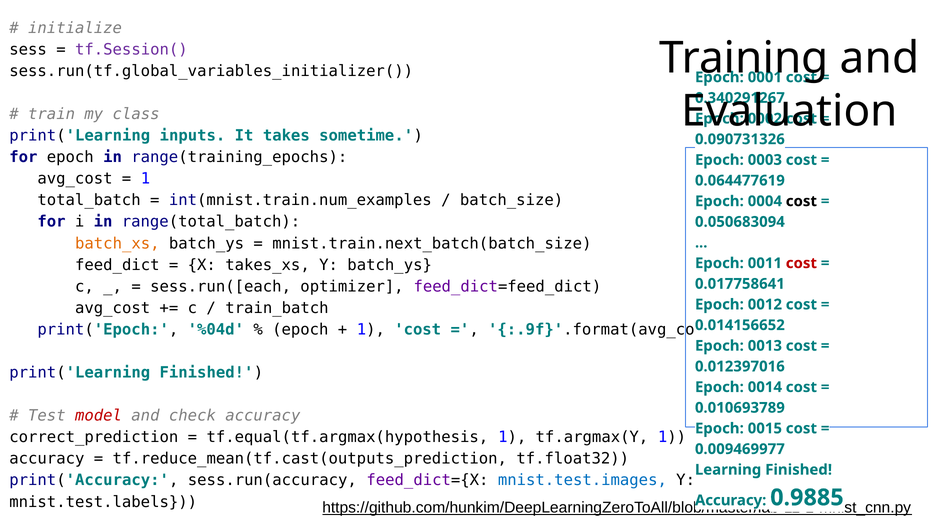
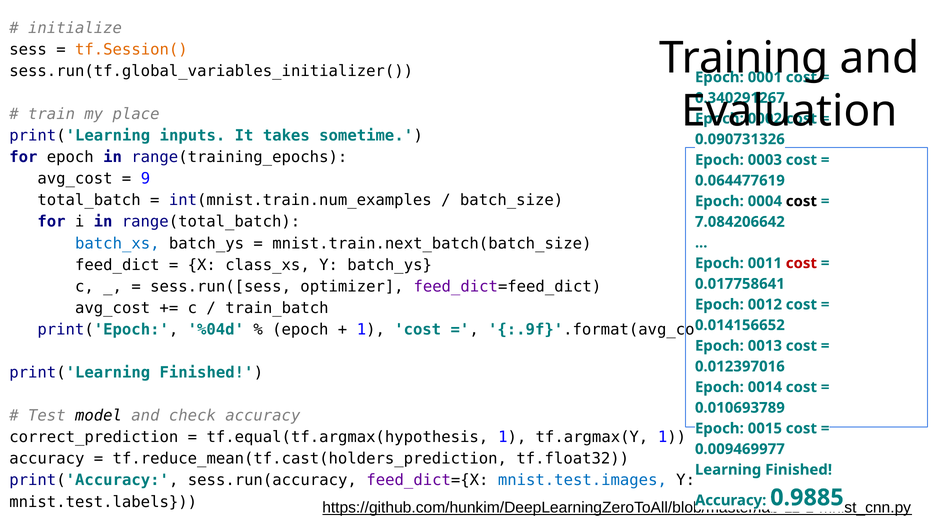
tf.Session( colour: purple -> orange (131, 50)
class: class -> place (136, 114)
1: 1 -> 9 (146, 179)
0.050683094: 0.050683094 -> 7.084206642 (740, 222)
batch_xs colour: orange -> blue (117, 243)
takes_xs: takes_xs -> class_xs (268, 265)
sess.run([each: sess.run([each -> sess.run([sess (221, 287)
model colour: red -> black (99, 416)
tf.reduce_mean(tf.cast(outputs_prediction: tf.reduce_mean(tf.cast(outputs_prediction -> tf.reduce_mean(tf.cast(holders_prediction (310, 459)
